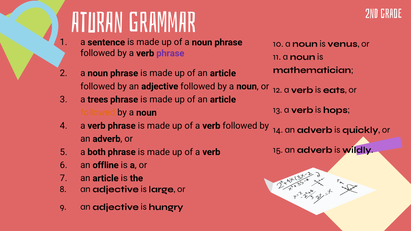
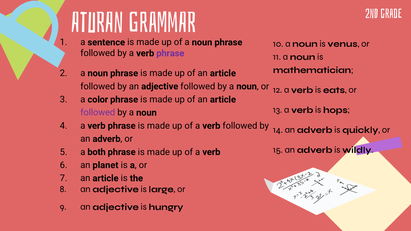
trees: trees -> color (98, 100)
followed colour: orange -> purple (98, 113)
offline: offline -> planet (106, 165)
